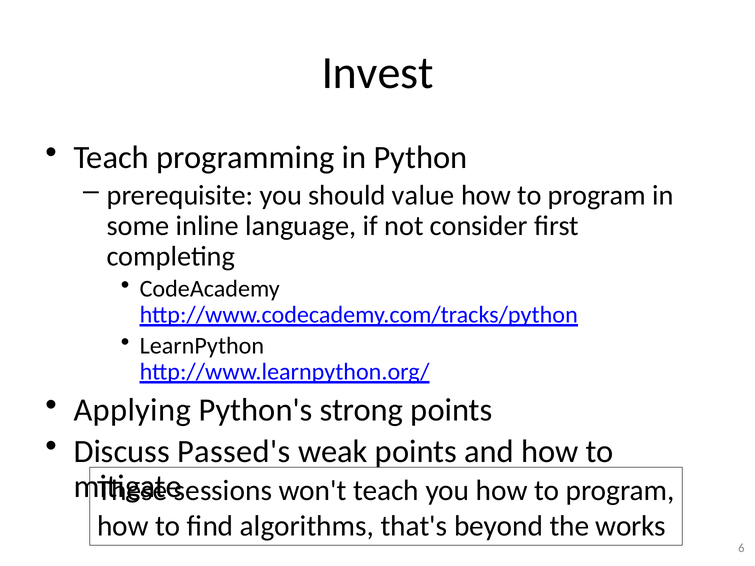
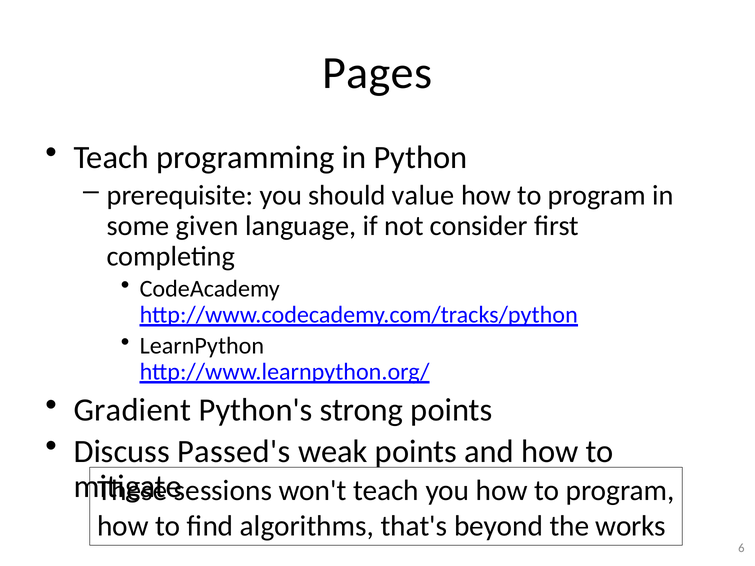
Invest: Invest -> Pages (377, 73)
inline: inline -> given (207, 226)
Applying: Applying -> Gradient (132, 410)
